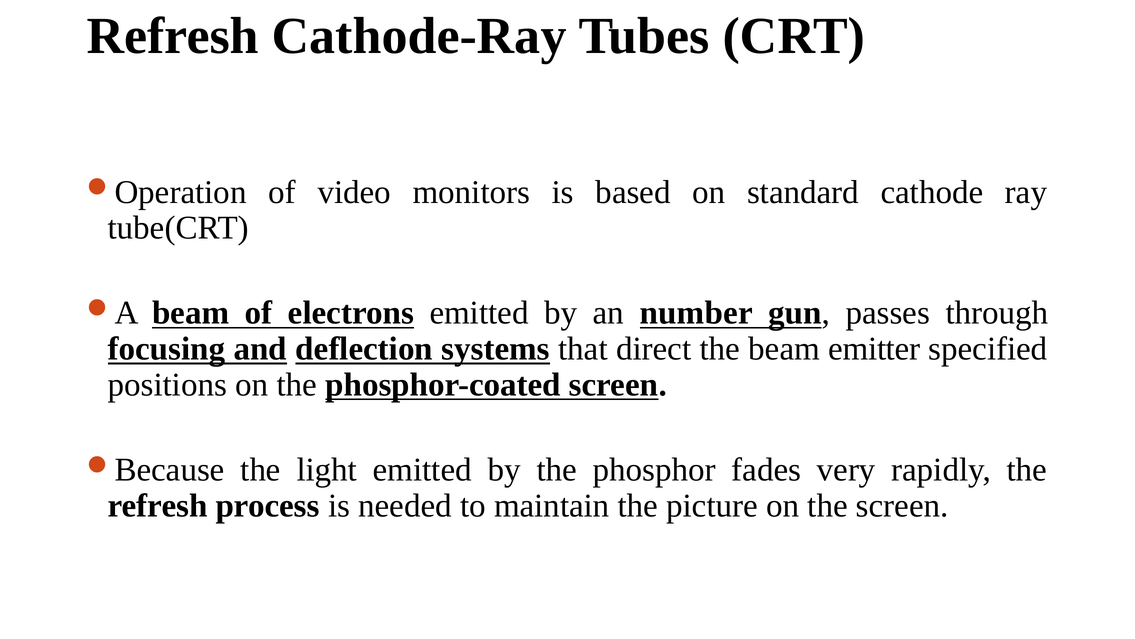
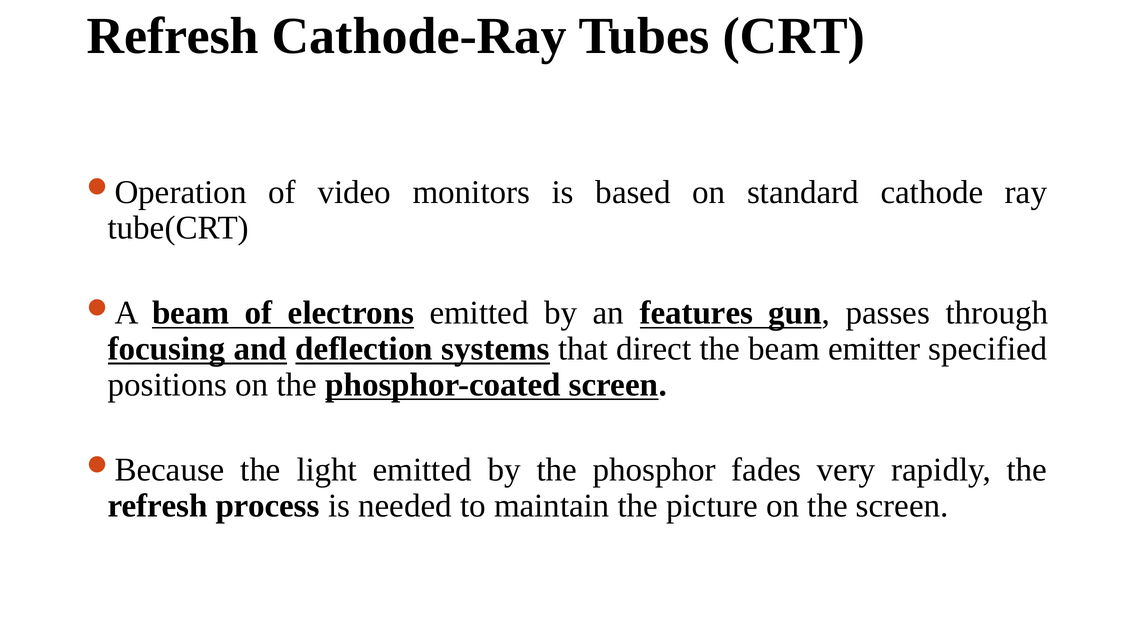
number: number -> features (696, 313)
